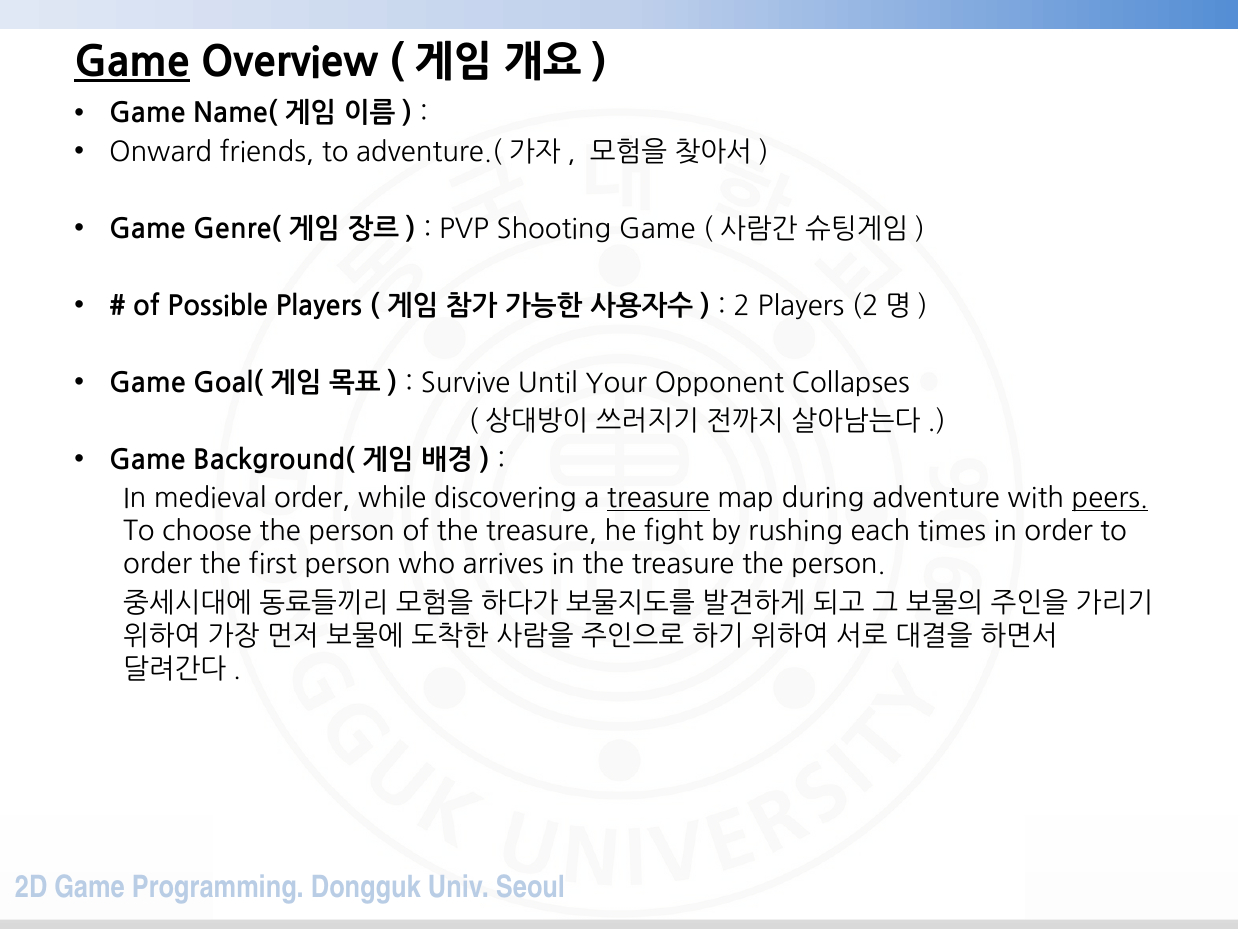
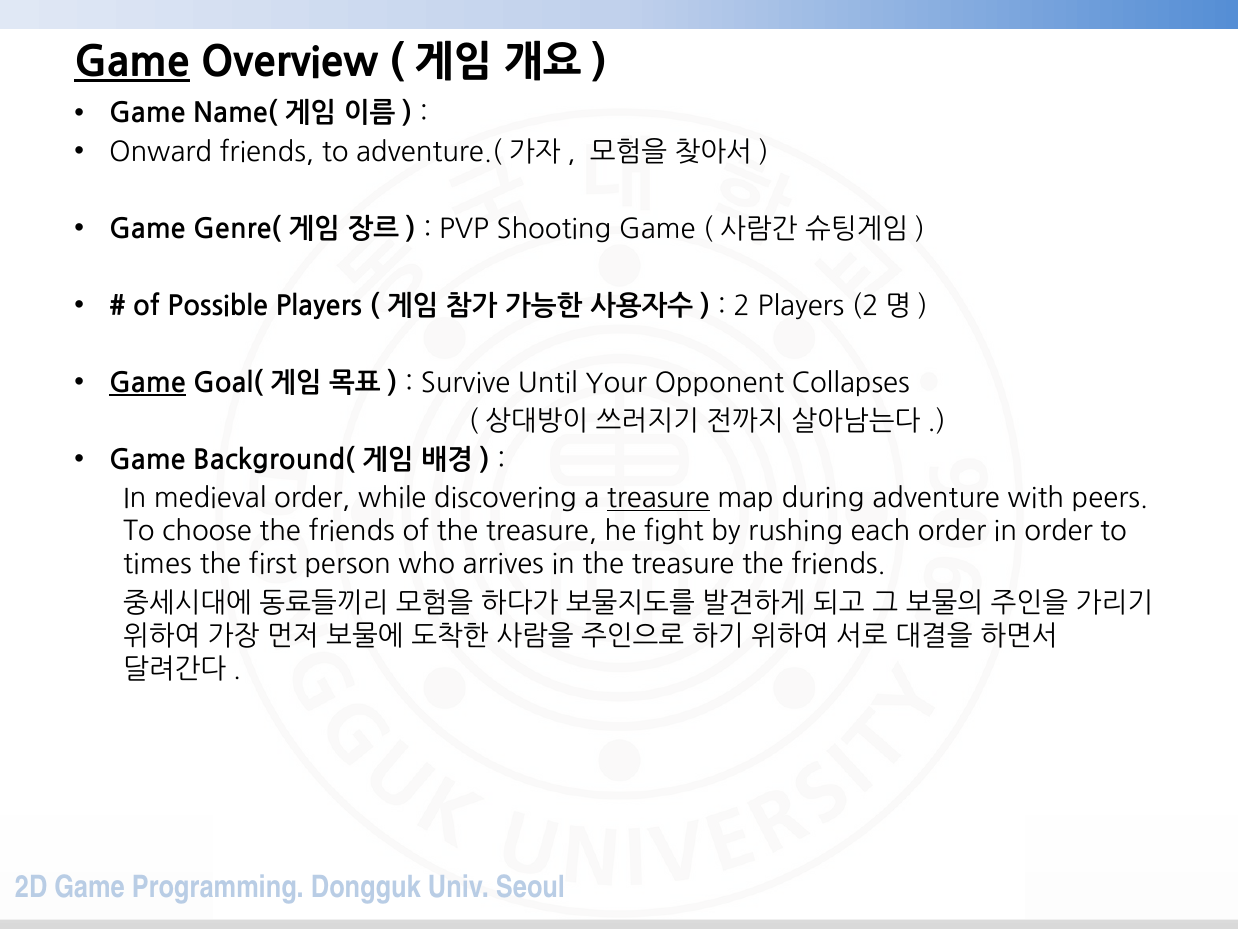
Game underline: none -> present (147, 383)
peers underline: present -> none (1110, 499)
choose the person: person -> friends (352, 532)
each times: times -> order (952, 532)
order: order -> times (157, 565)
treasure the person: person -> friends (839, 565)
